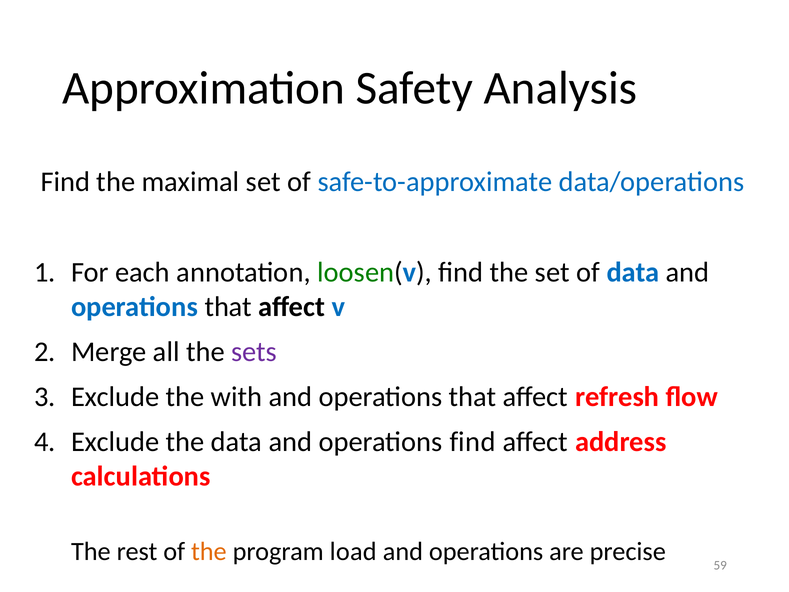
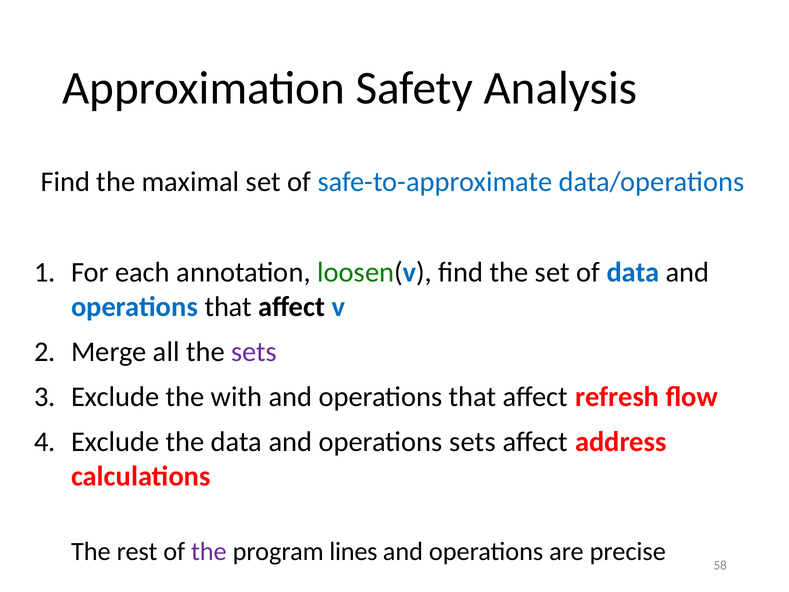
operations find: find -> sets (473, 442)
the colour: orange -> purple (209, 551)
load: load -> lines (353, 551)
59: 59 -> 58 (720, 565)
